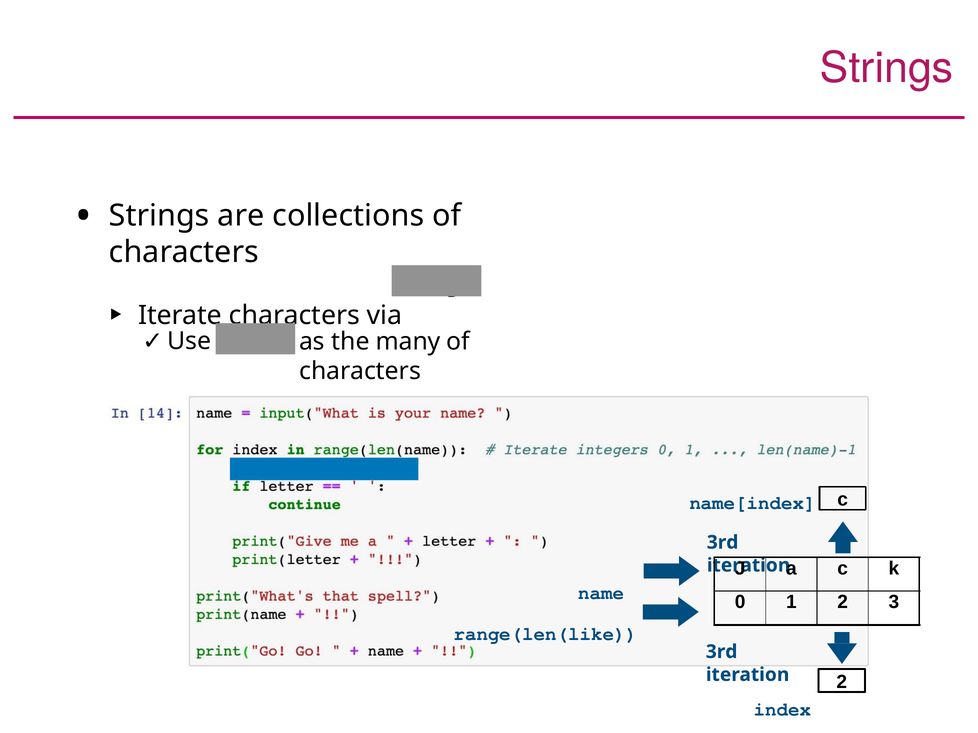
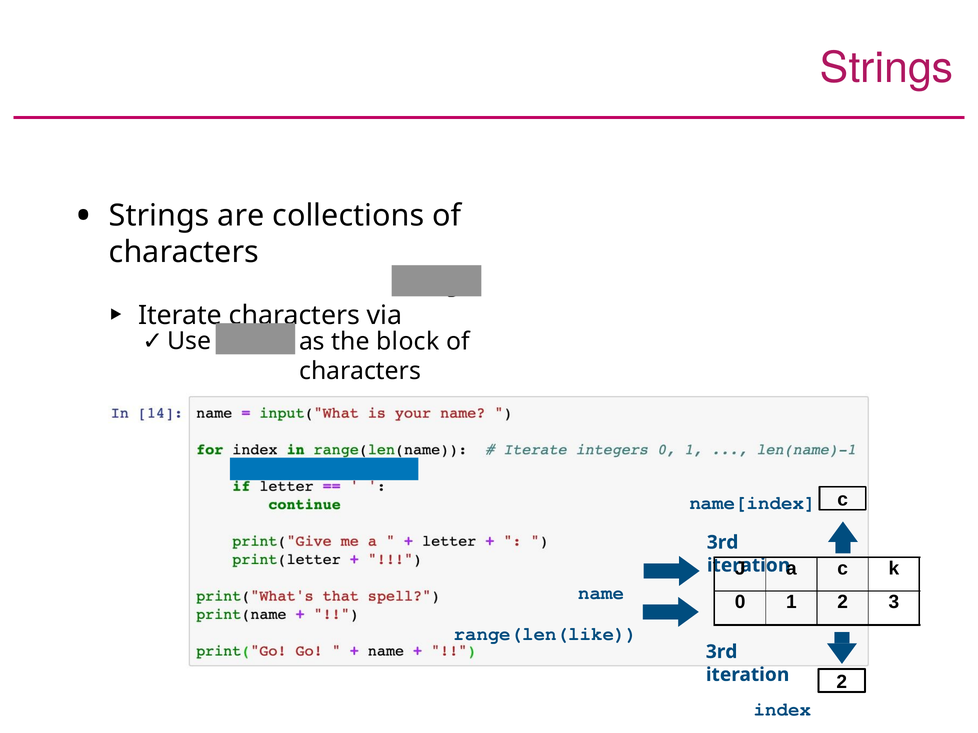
many: many -> block (408, 342)
